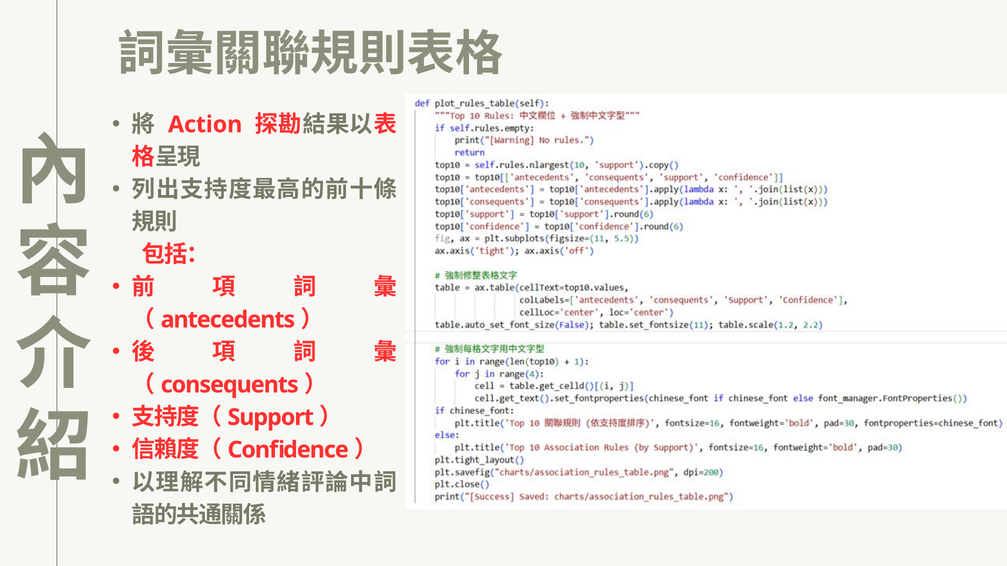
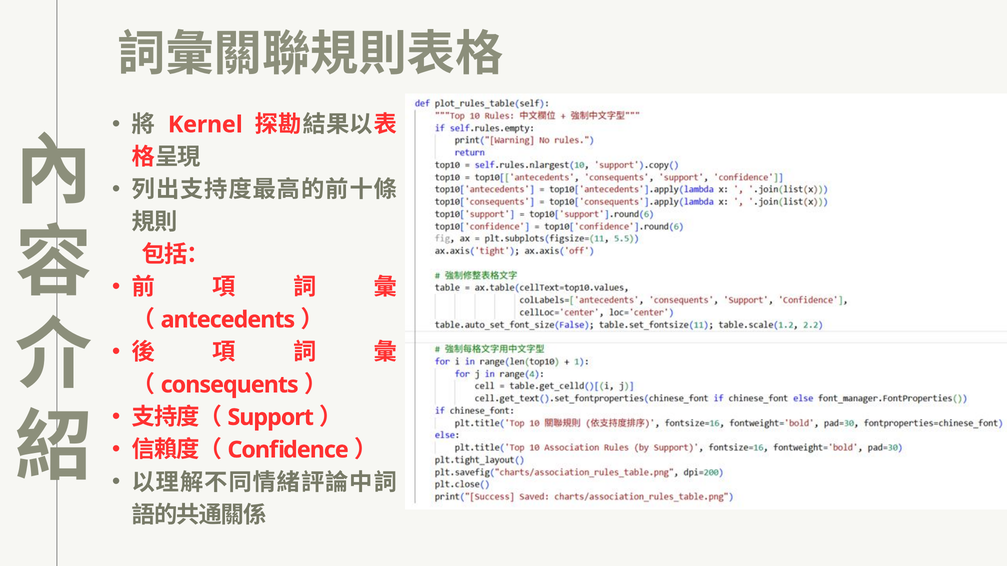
Action: Action -> Kernel (205, 125)
